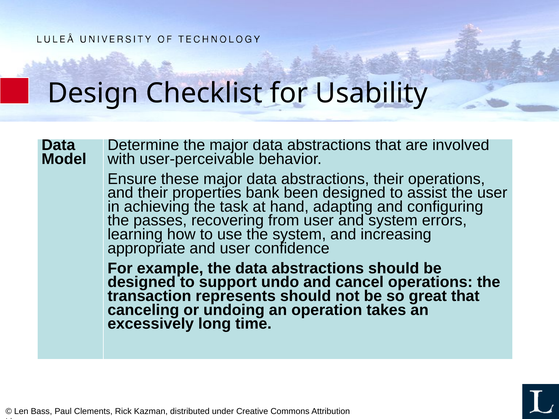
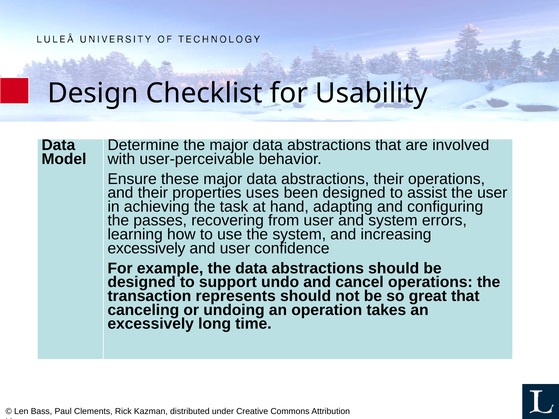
bank: bank -> uses (262, 193)
appropriate: appropriate -> excessively (146, 248)
